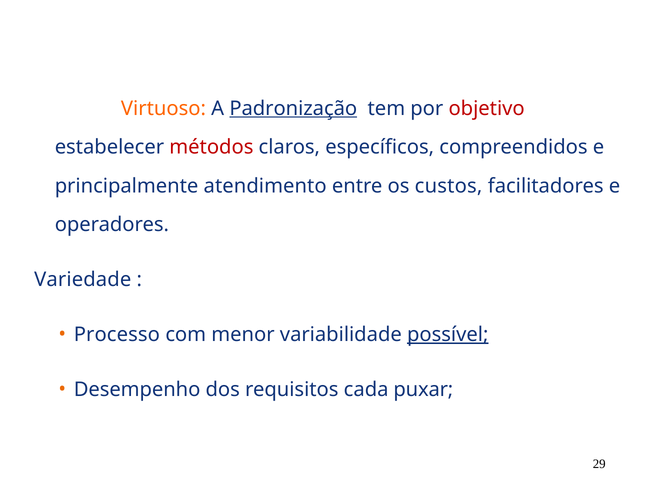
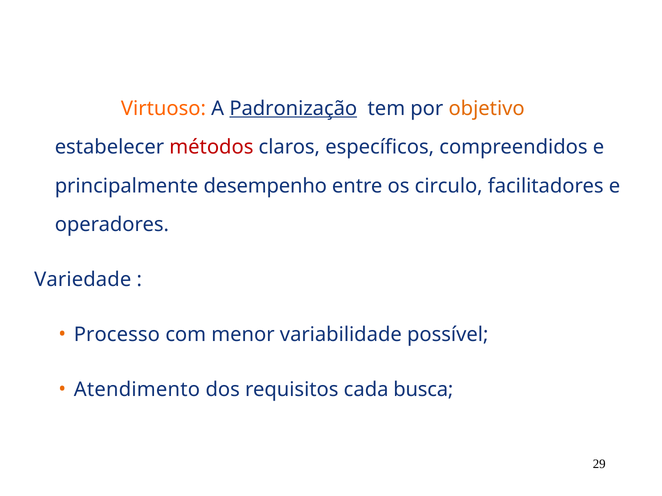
objetivo colour: red -> orange (487, 108)
atendimento: atendimento -> desempenho (265, 186)
custos: custos -> circulo (449, 186)
possível underline: present -> none (448, 335)
Desempenho: Desempenho -> Atendimento (137, 390)
puxar: puxar -> busca (423, 390)
